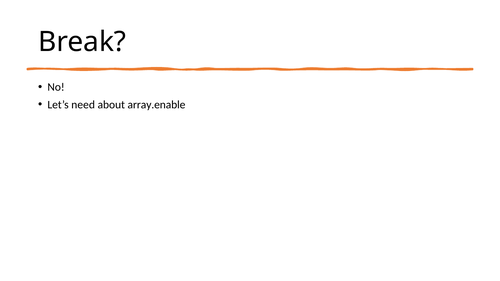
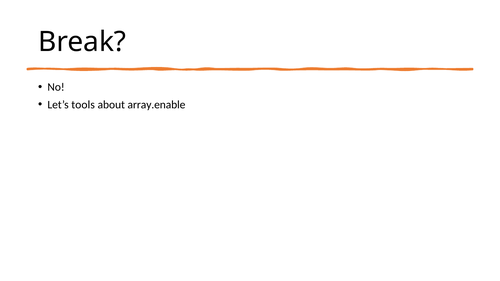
need: need -> tools (83, 105)
